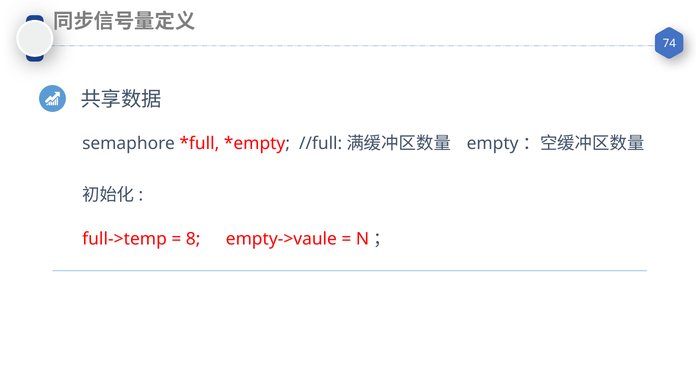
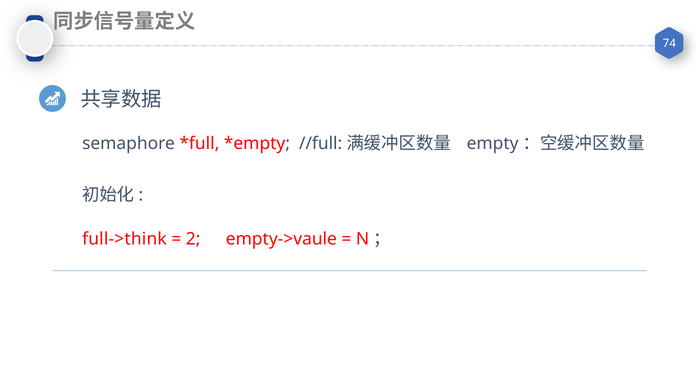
full->temp: full->temp -> full->think (124, 239)
8: 8 -> 2 (193, 239)
